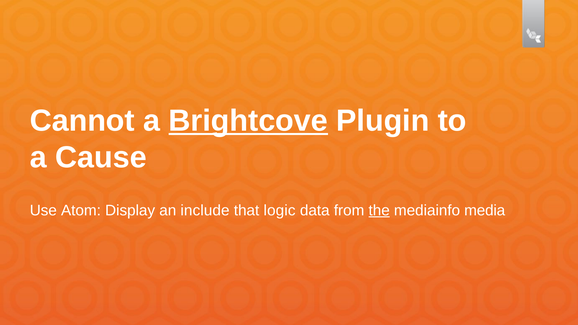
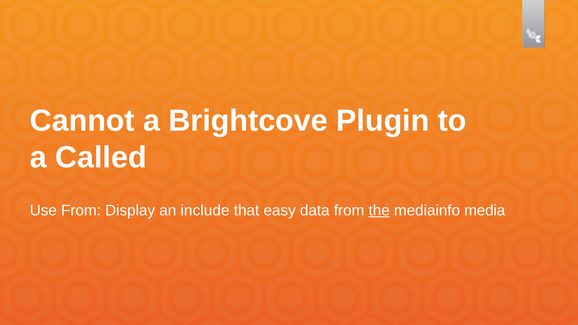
Brightcove underline: present -> none (248, 121)
Cause: Cause -> Called (101, 157)
Use Atom: Atom -> From (81, 210)
logic: logic -> easy (280, 210)
